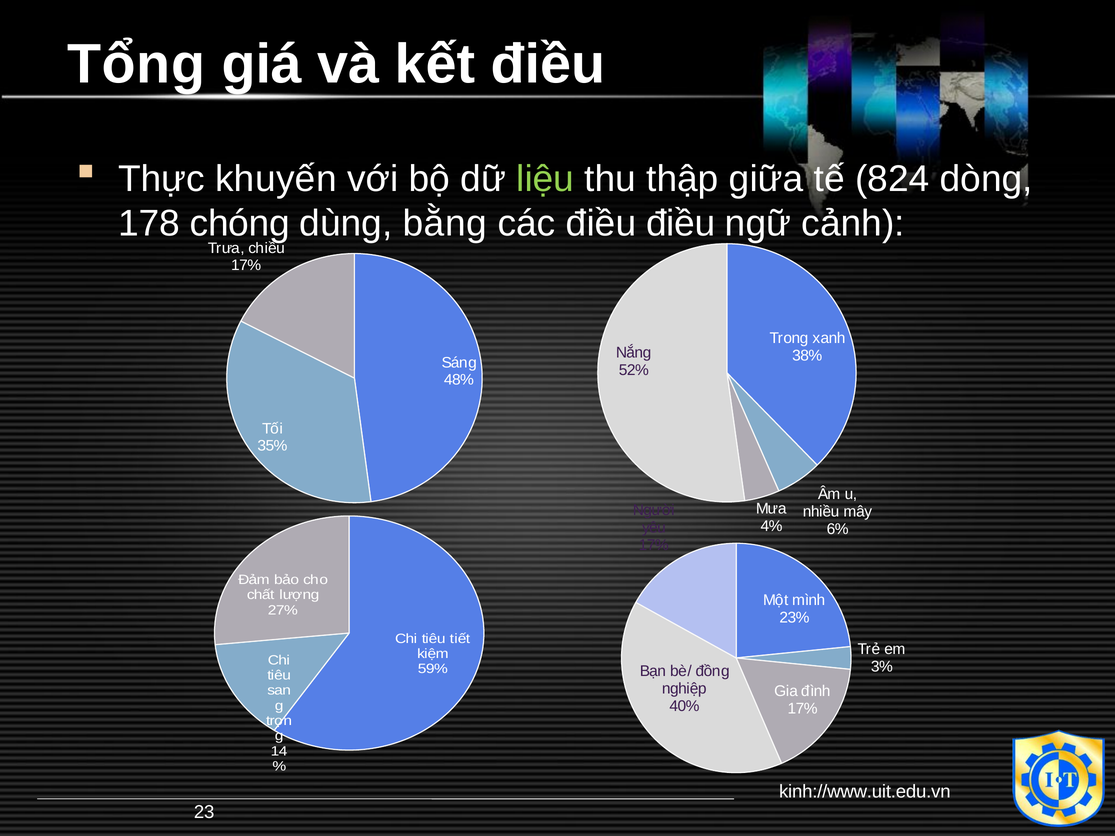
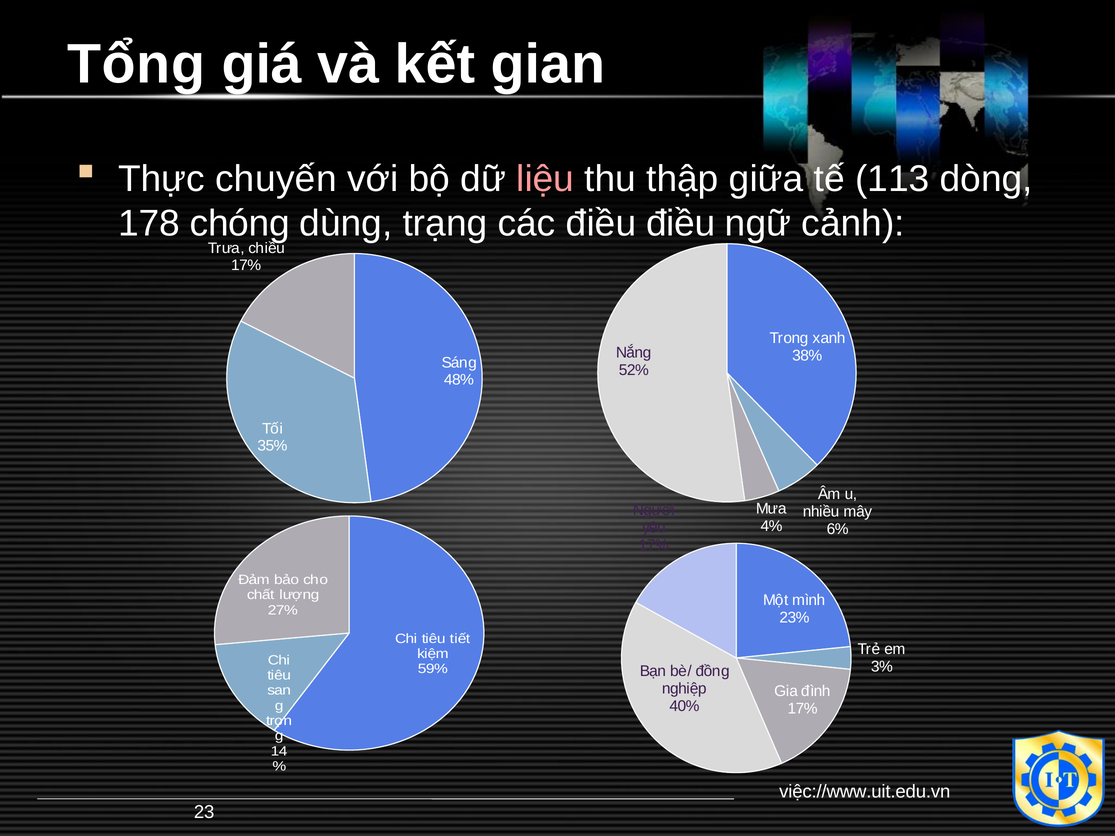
kết điều: điều -> gian (548, 64)
khuyến: khuyến -> chuyến (276, 179)
liệu colour: light green -> pink (545, 179)
824: 824 -> 113 (892, 179)
bằng: bằng -> trạng (445, 224)
kinh://www.uit.edu.vn: kinh://www.uit.edu.vn -> việc://www.uit.edu.vn (865, 792)
